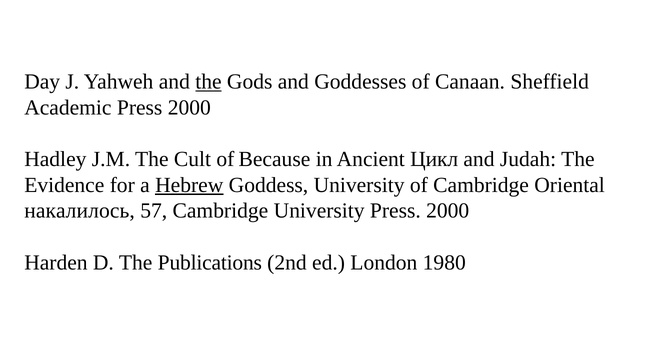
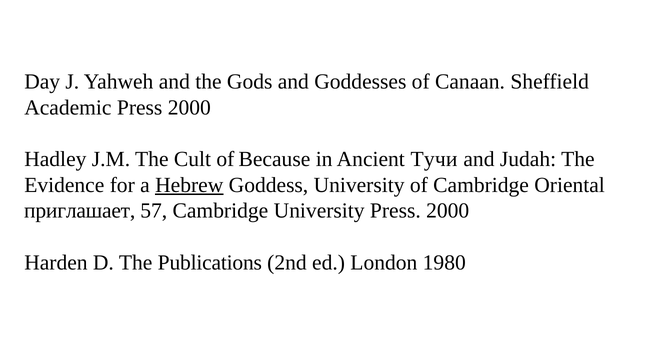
the underline: present -> none (208, 82)
Цикл: Цикл -> Тучи (434, 159)
накалилось: накалилось -> приглашает (80, 211)
